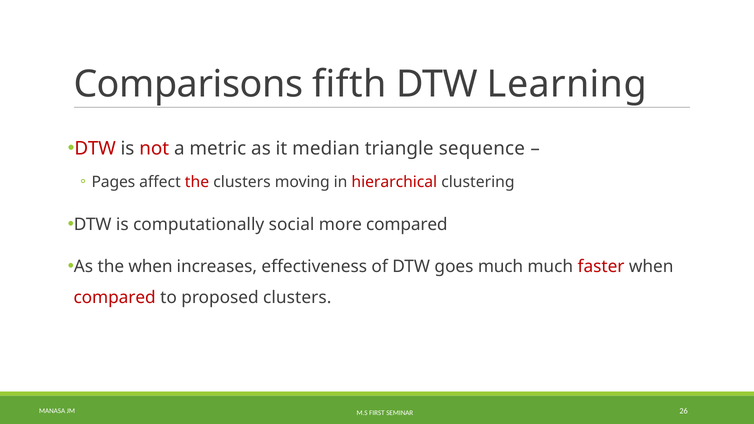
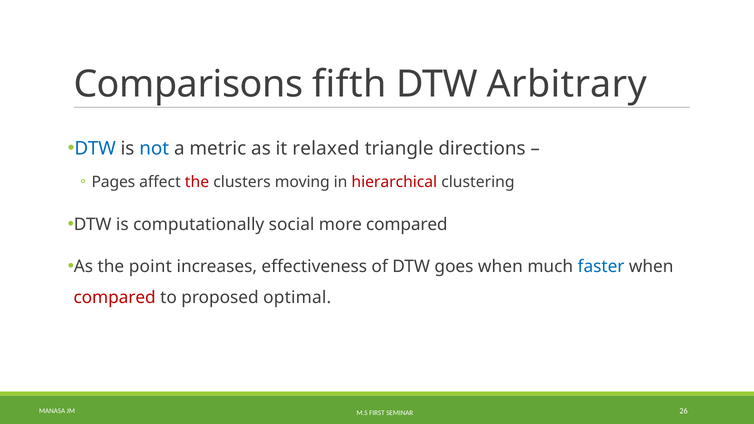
Learning: Learning -> Arbitrary (567, 84)
DTW colour: red -> blue (95, 149)
not colour: red -> blue (154, 149)
median: median -> relaxed (326, 149)
sequence: sequence -> directions (482, 149)
the when: when -> point (150, 267)
goes much: much -> when (500, 267)
faster colour: red -> blue (601, 267)
proposed clusters: clusters -> optimal (297, 298)
